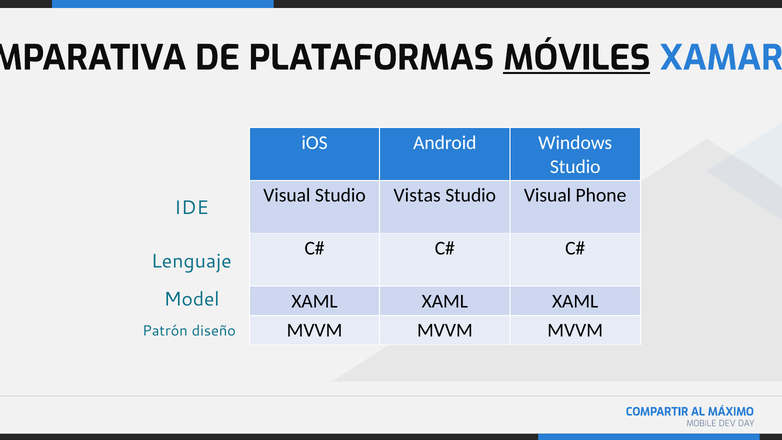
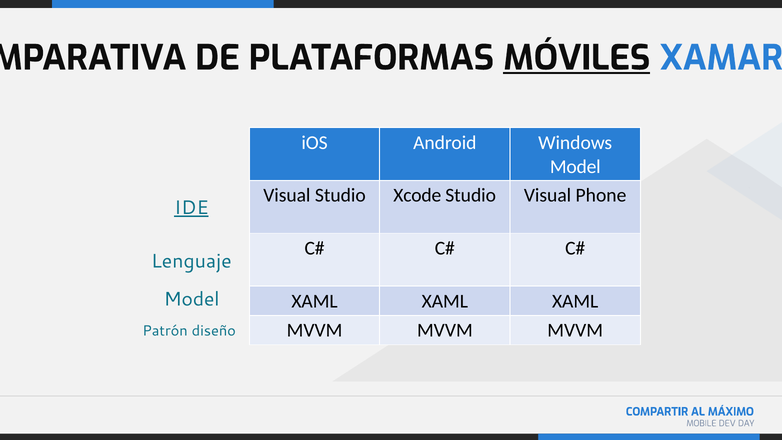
Studio: Studio -> Model (575, 167)
Vistas: Vistas -> Xcode (417, 195)
IDE underline: none -> present (191, 208)
